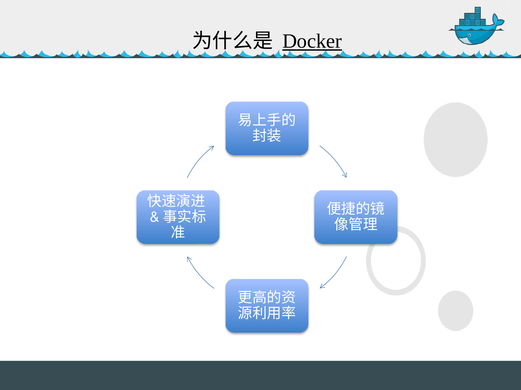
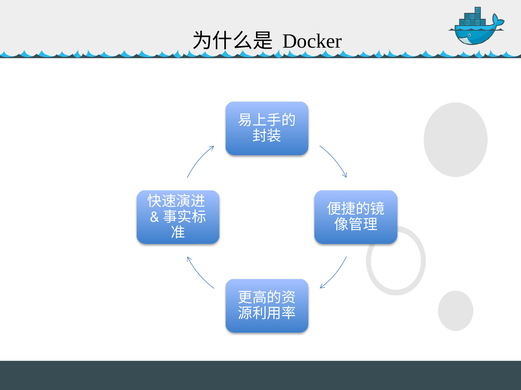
Docker underline: present -> none (312, 41)
